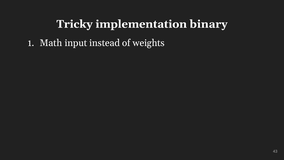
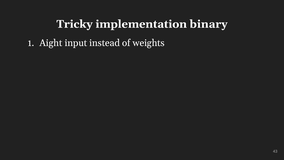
Math: Math -> Aight (51, 43)
